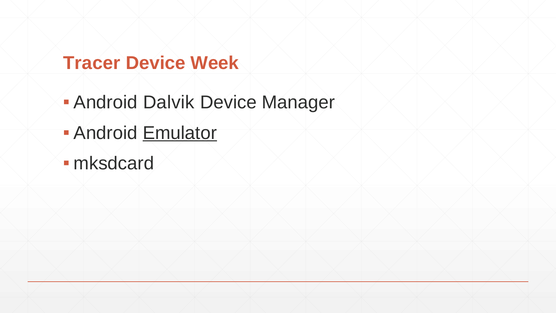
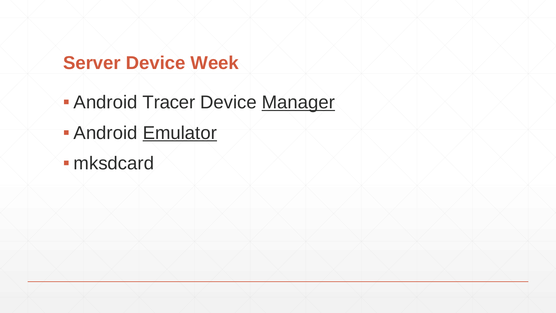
Tracer: Tracer -> Server (92, 63)
Dalvik: Dalvik -> Tracer (169, 102)
Manager underline: none -> present (298, 102)
